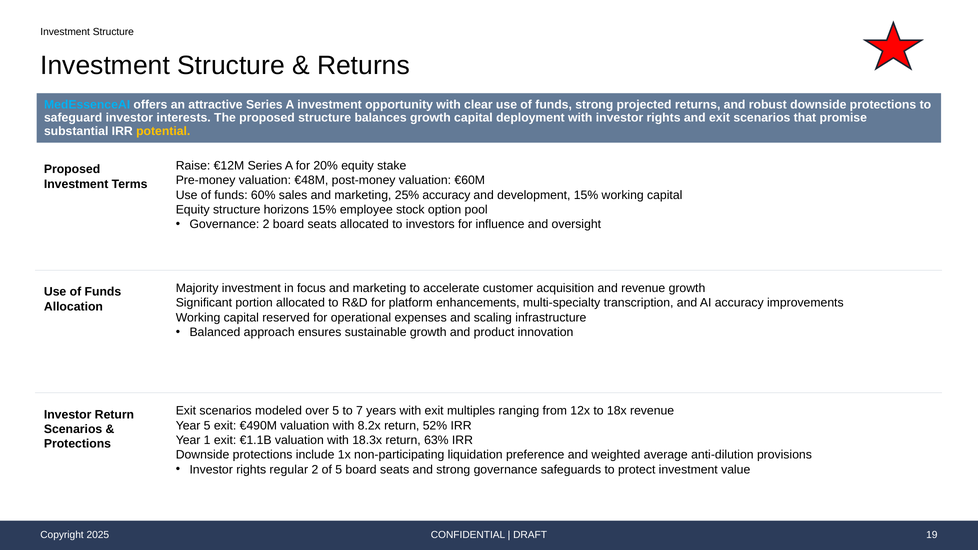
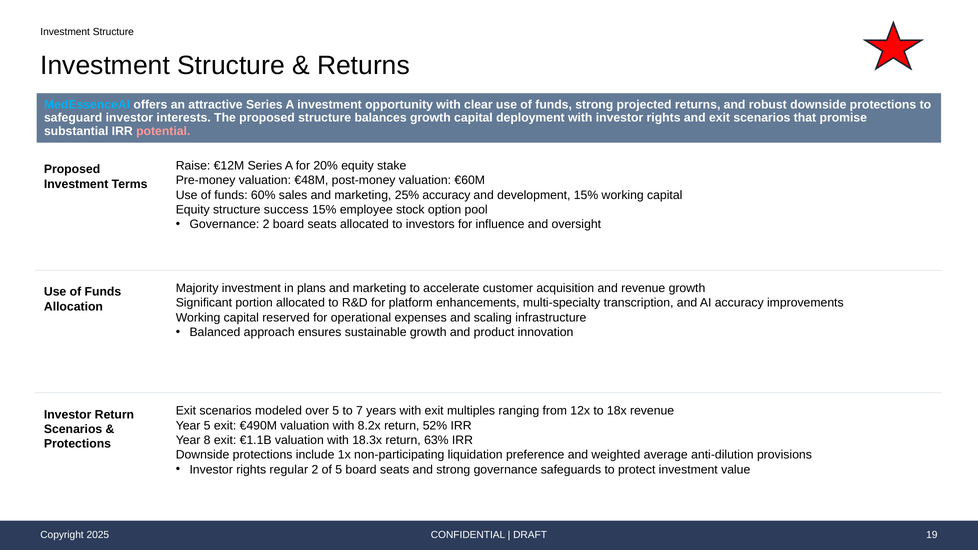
potential colour: yellow -> pink (163, 131)
horizons: horizons -> success (286, 210)
focus: focus -> plans (311, 288)
1: 1 -> 8 (207, 440)
